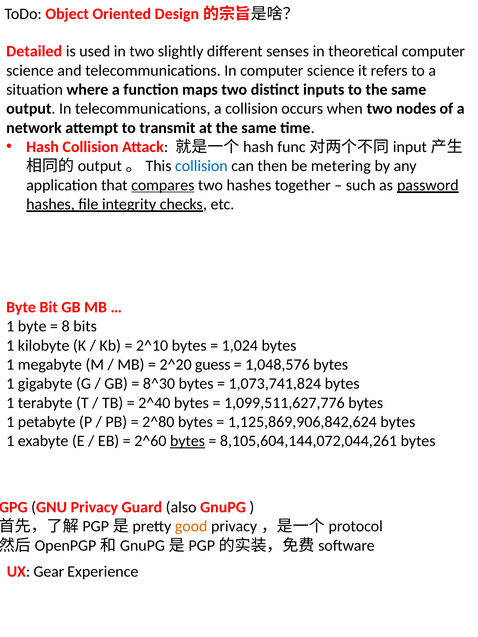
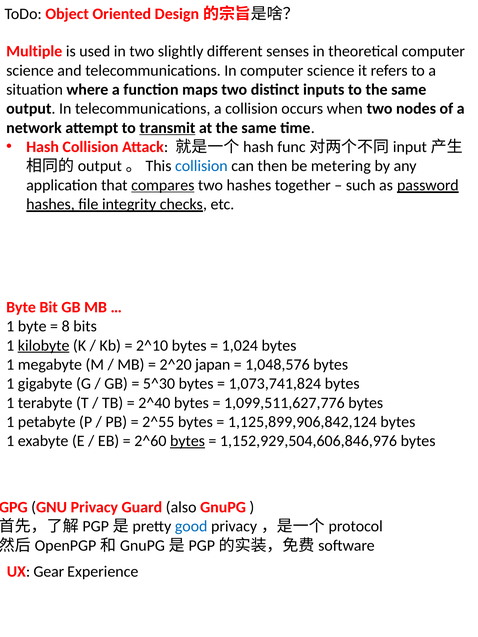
Detailed: Detailed -> Multiple (34, 51)
transmit underline: none -> present (167, 128)
kilobyte underline: none -> present (44, 346)
guess: guess -> japan (213, 365)
8^30: 8^30 -> 5^30 (159, 384)
2^80: 2^80 -> 2^55 (158, 422)
1,125,869,906,842,624: 1,125,869,906,842,624 -> 1,125,899,906,842,124 (302, 422)
8,105,604,144,072,044,261: 8,105,604,144,072,044,261 -> 1,152,929,504,606,846,976 (309, 441)
good colour: orange -> blue (191, 527)
